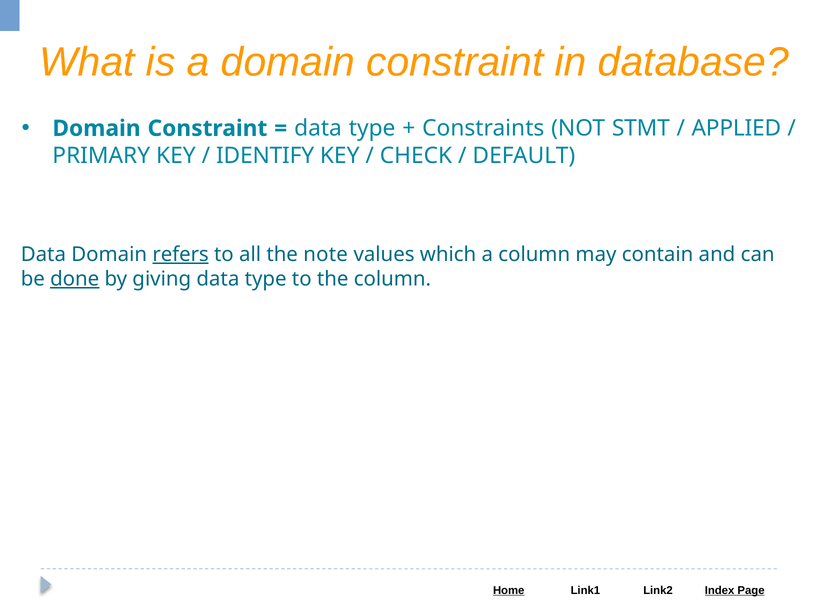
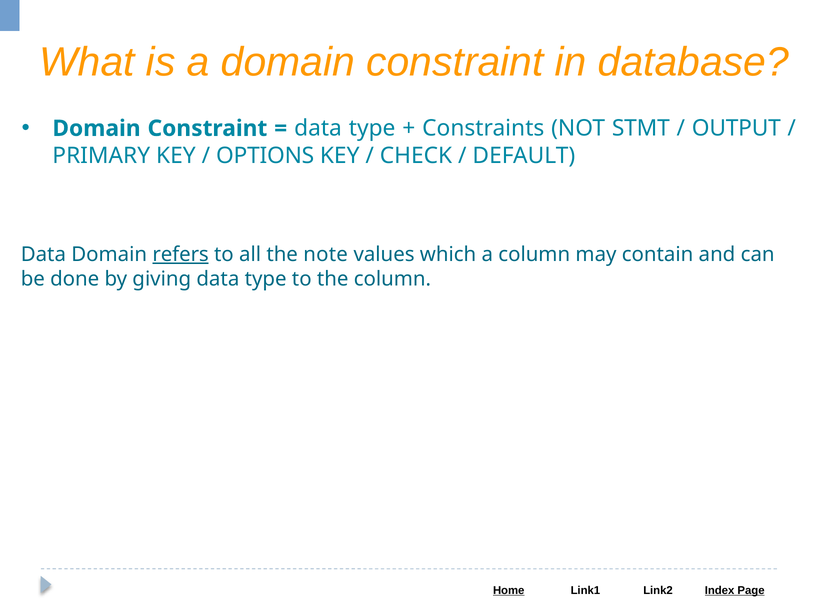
APPLIED: APPLIED -> OUTPUT (736, 128)
IDENTIFY: IDENTIFY -> OPTIONS (265, 156)
done underline: present -> none (75, 279)
